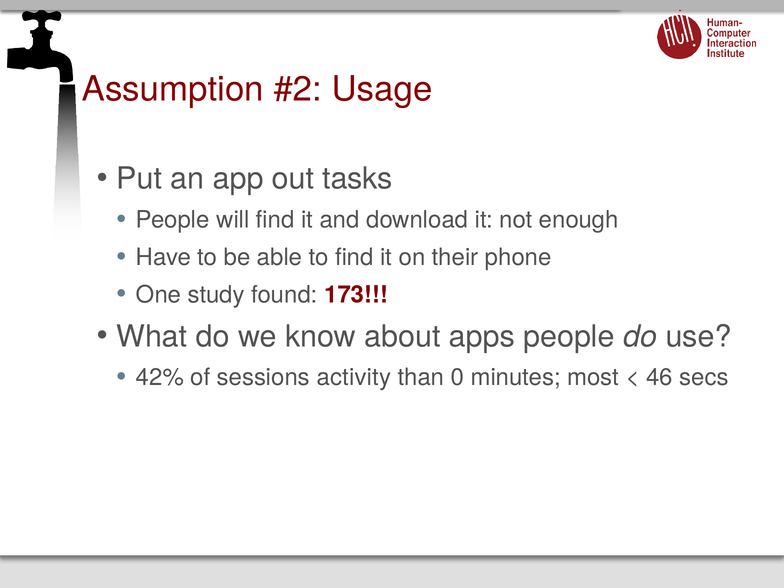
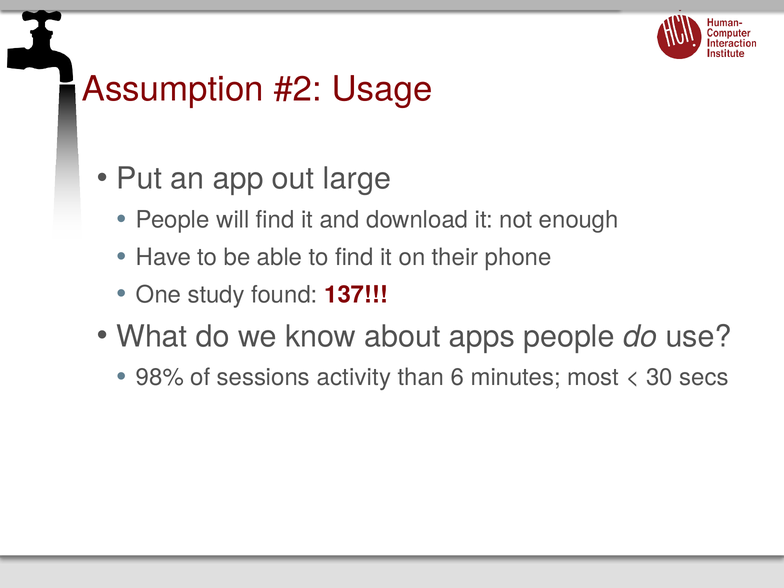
tasks: tasks -> large (357, 179)
173: 173 -> 137 (356, 295)
42%: 42% -> 98% (160, 377)
0: 0 -> 6 (457, 377)
46: 46 -> 30 (659, 377)
